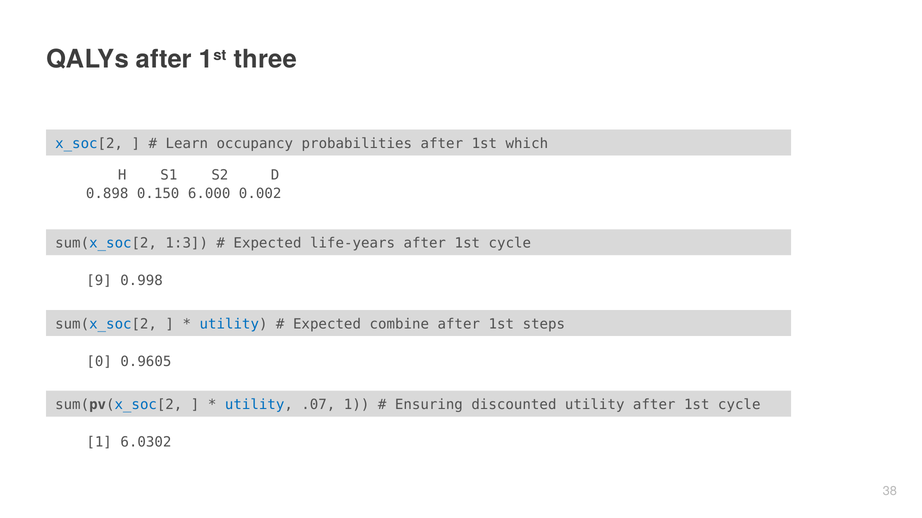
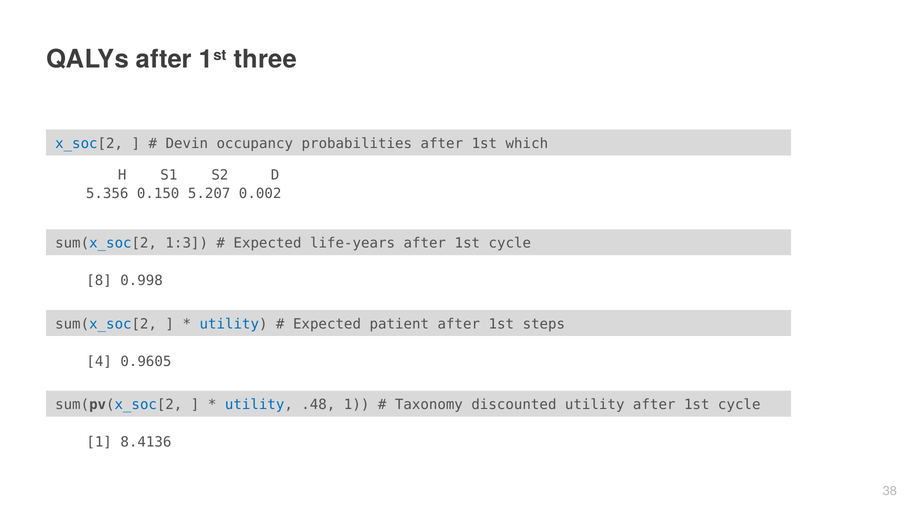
Learn: Learn -> Devin (187, 144)
0.898: 0.898 -> 5.356 (107, 194)
6.000: 6.000 -> 5.207 (209, 194)
9: 9 -> 8 (99, 281)
combine: combine -> patient (399, 324)
0: 0 -> 4 (99, 362)
.07: .07 -> .48 (318, 405)
Ensuring: Ensuring -> Taxonomy (429, 405)
6.0302: 6.0302 -> 8.4136 (146, 443)
